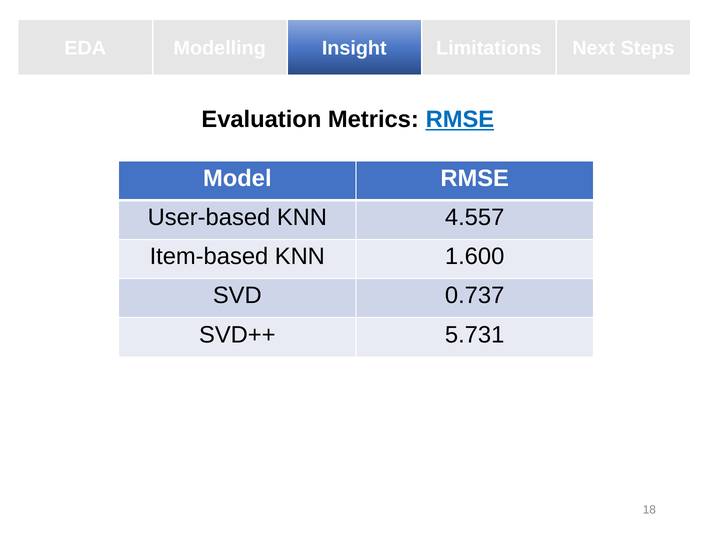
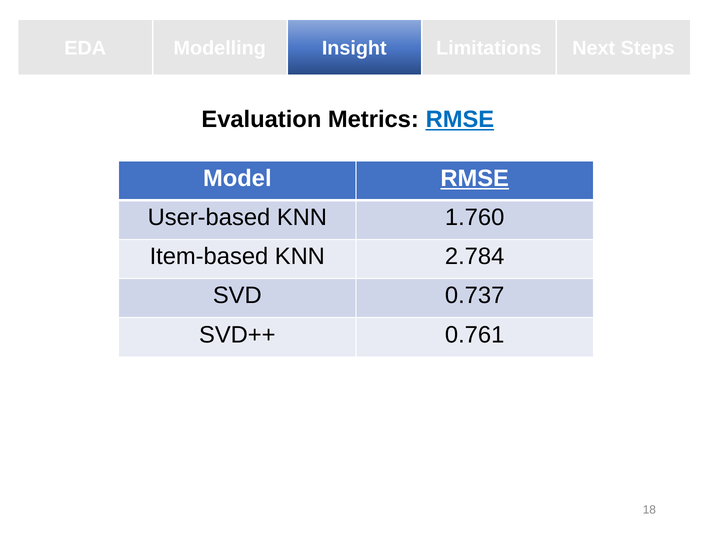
RMSE underline: none -> present (475, 178)
4.557: 4.557 -> 1.760 (475, 217)
1.600: 1.600 -> 2.784 (475, 257)
5.731: 5.731 -> 0.761 (475, 335)
